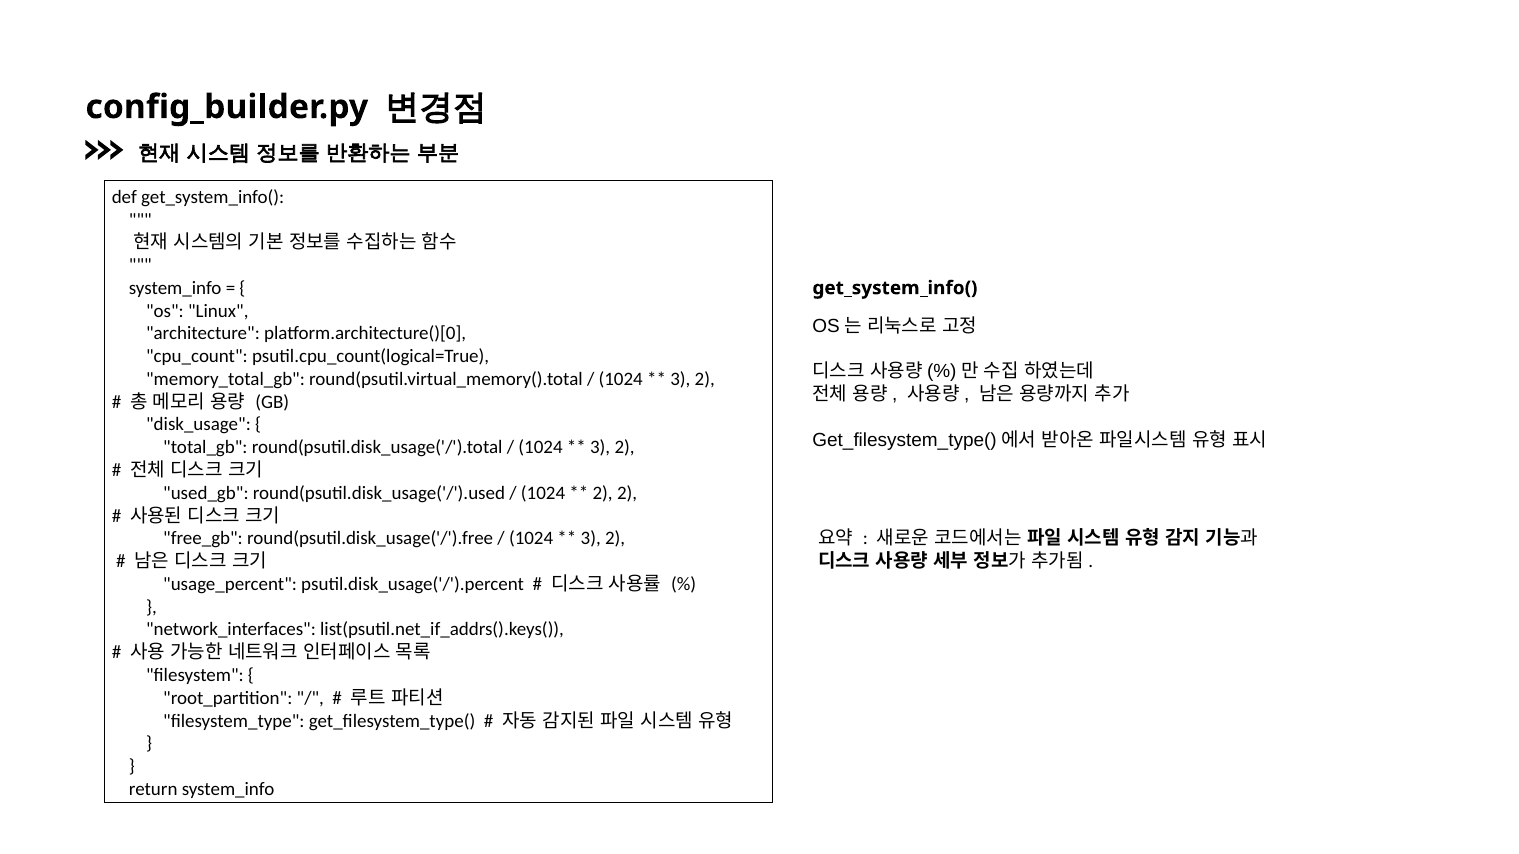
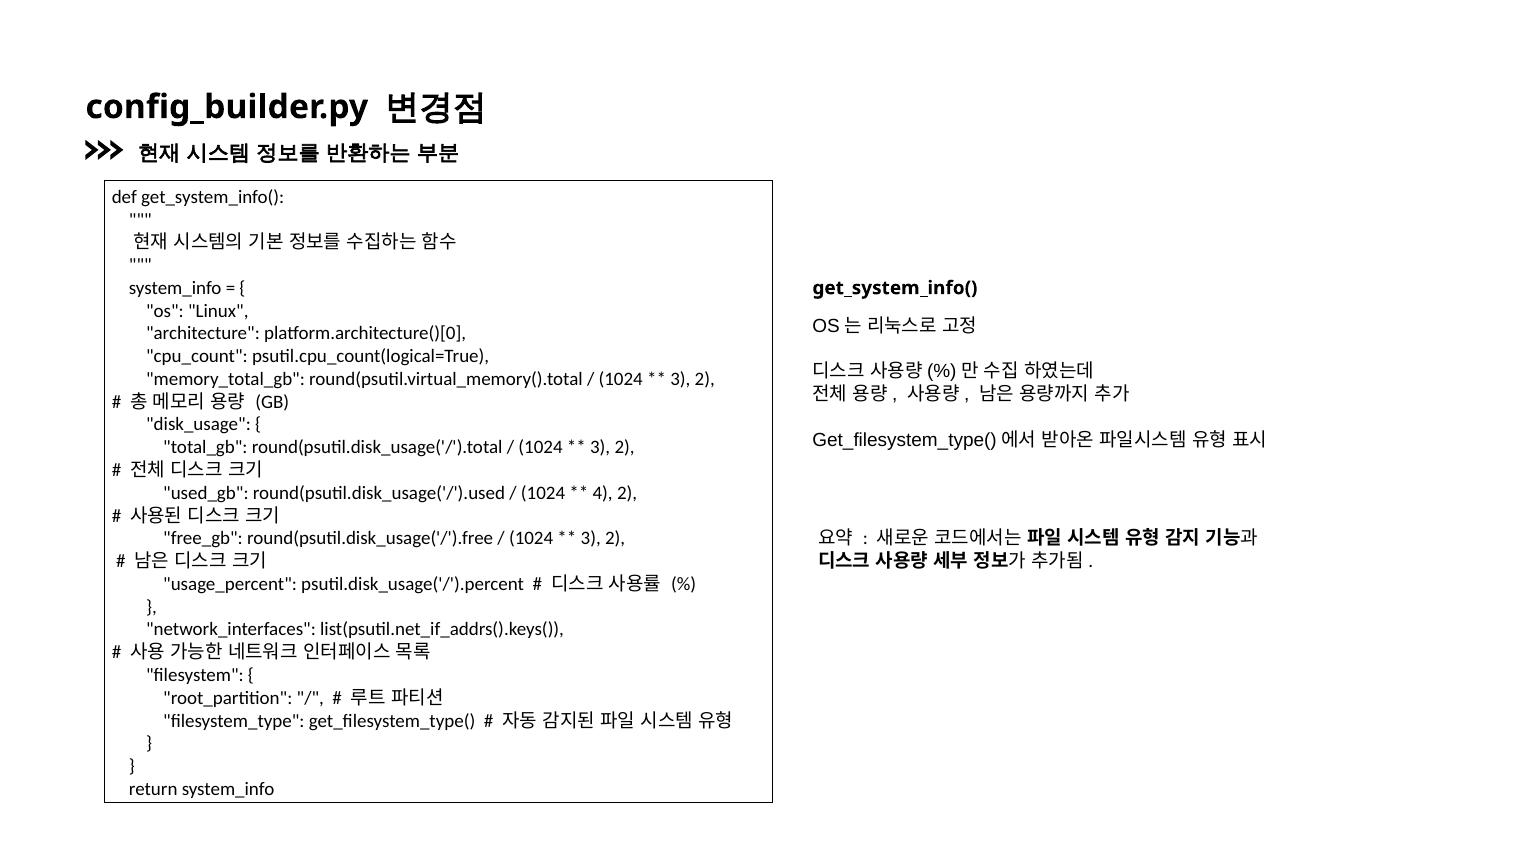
2: 2 -> 4 (603, 493)
